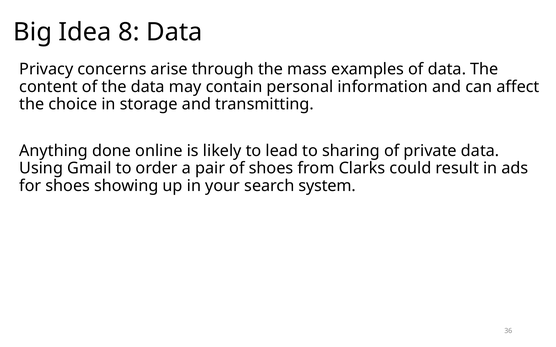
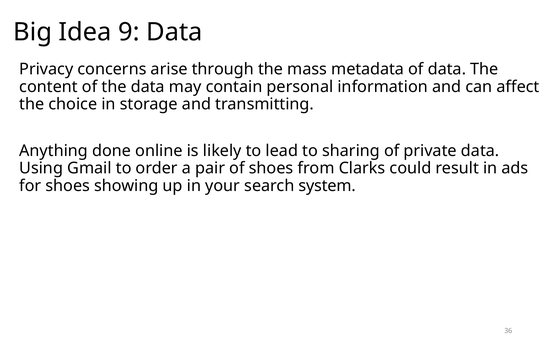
8: 8 -> 9 (129, 32)
examples: examples -> metadata (368, 69)
